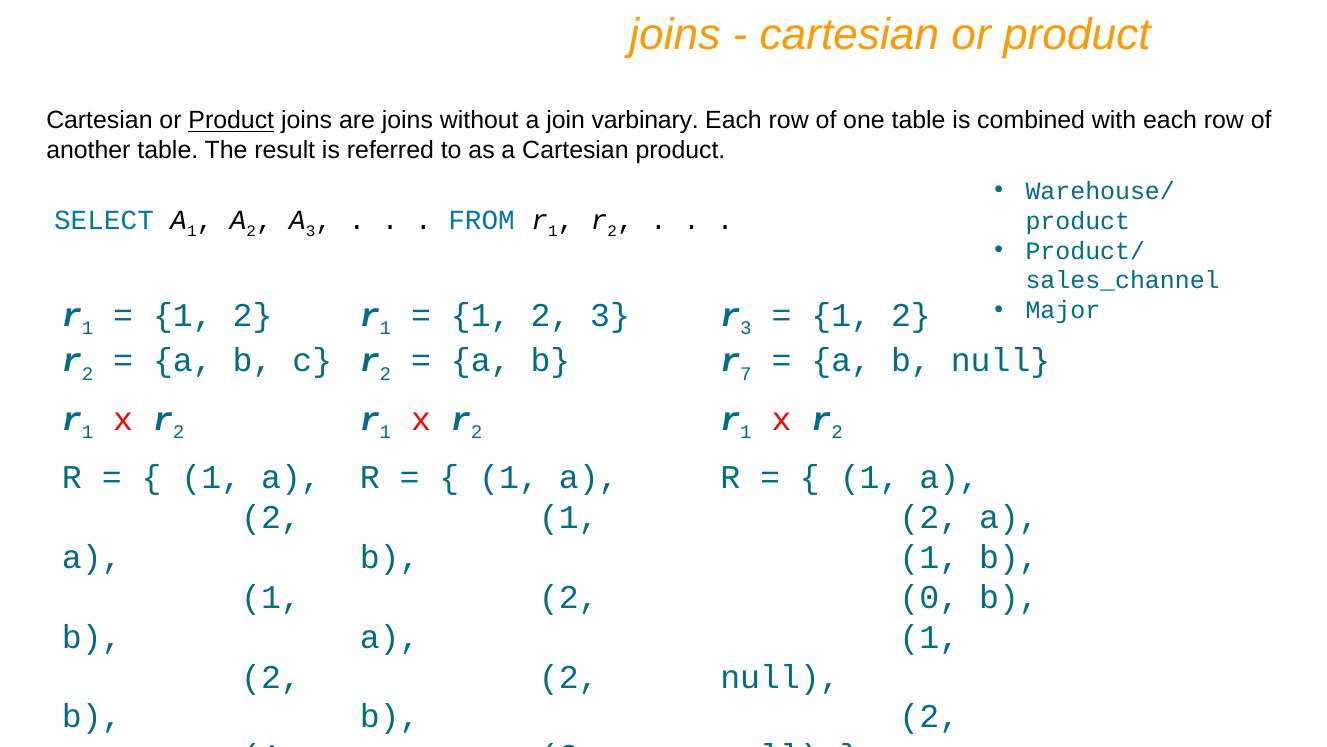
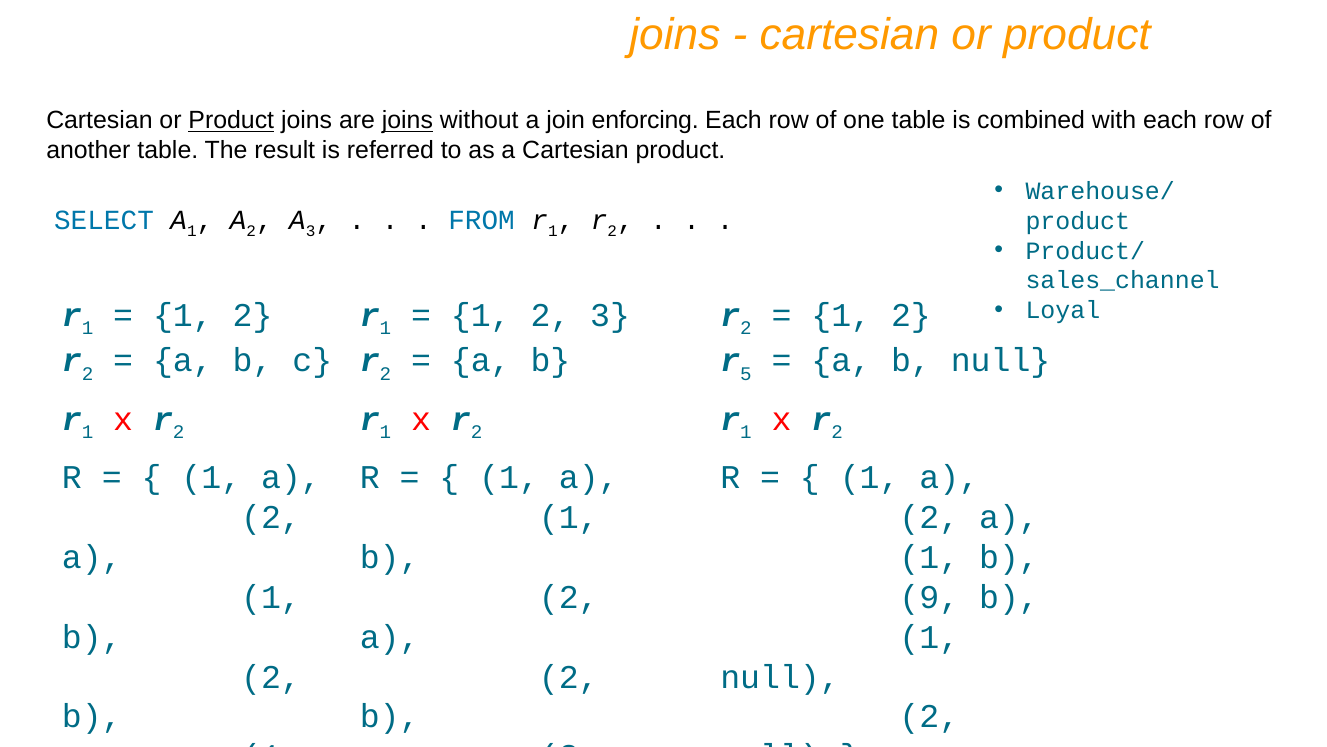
joins underline: none -> present (407, 121)
varbinary: varbinary -> enforcing (645, 121)
Major: Major -> Loyal (1063, 310)
3: 3 -> 2 (746, 328)
7: 7 -> 5 (746, 373)
0: 0 -> 9 (929, 597)
